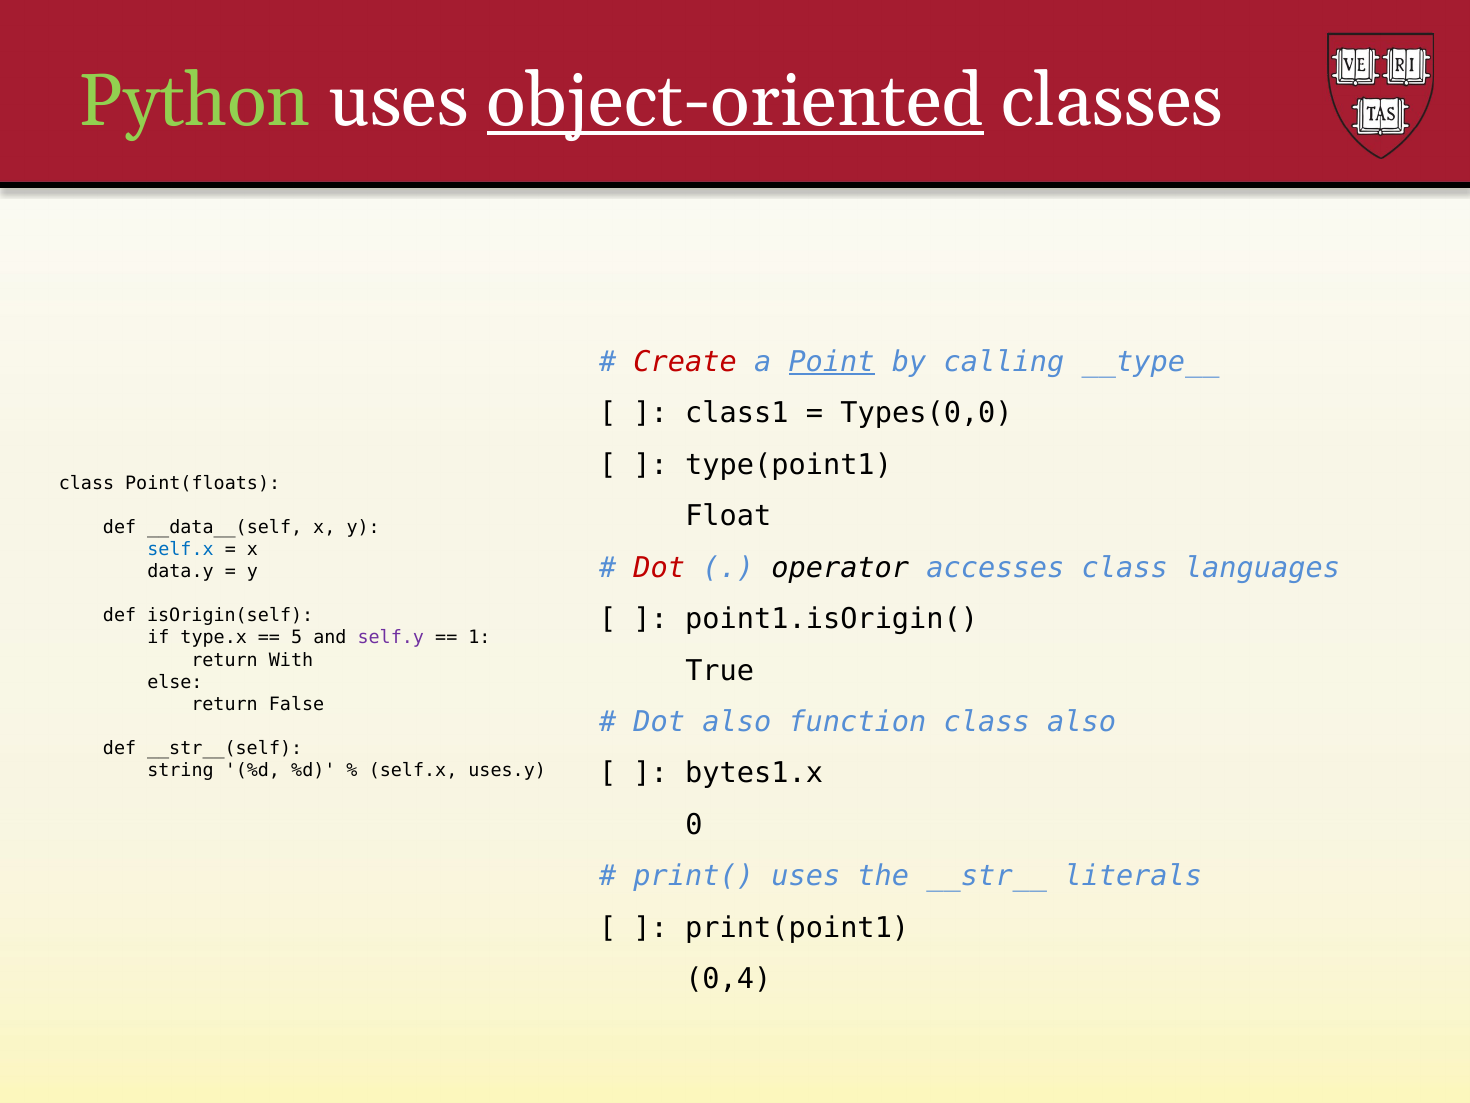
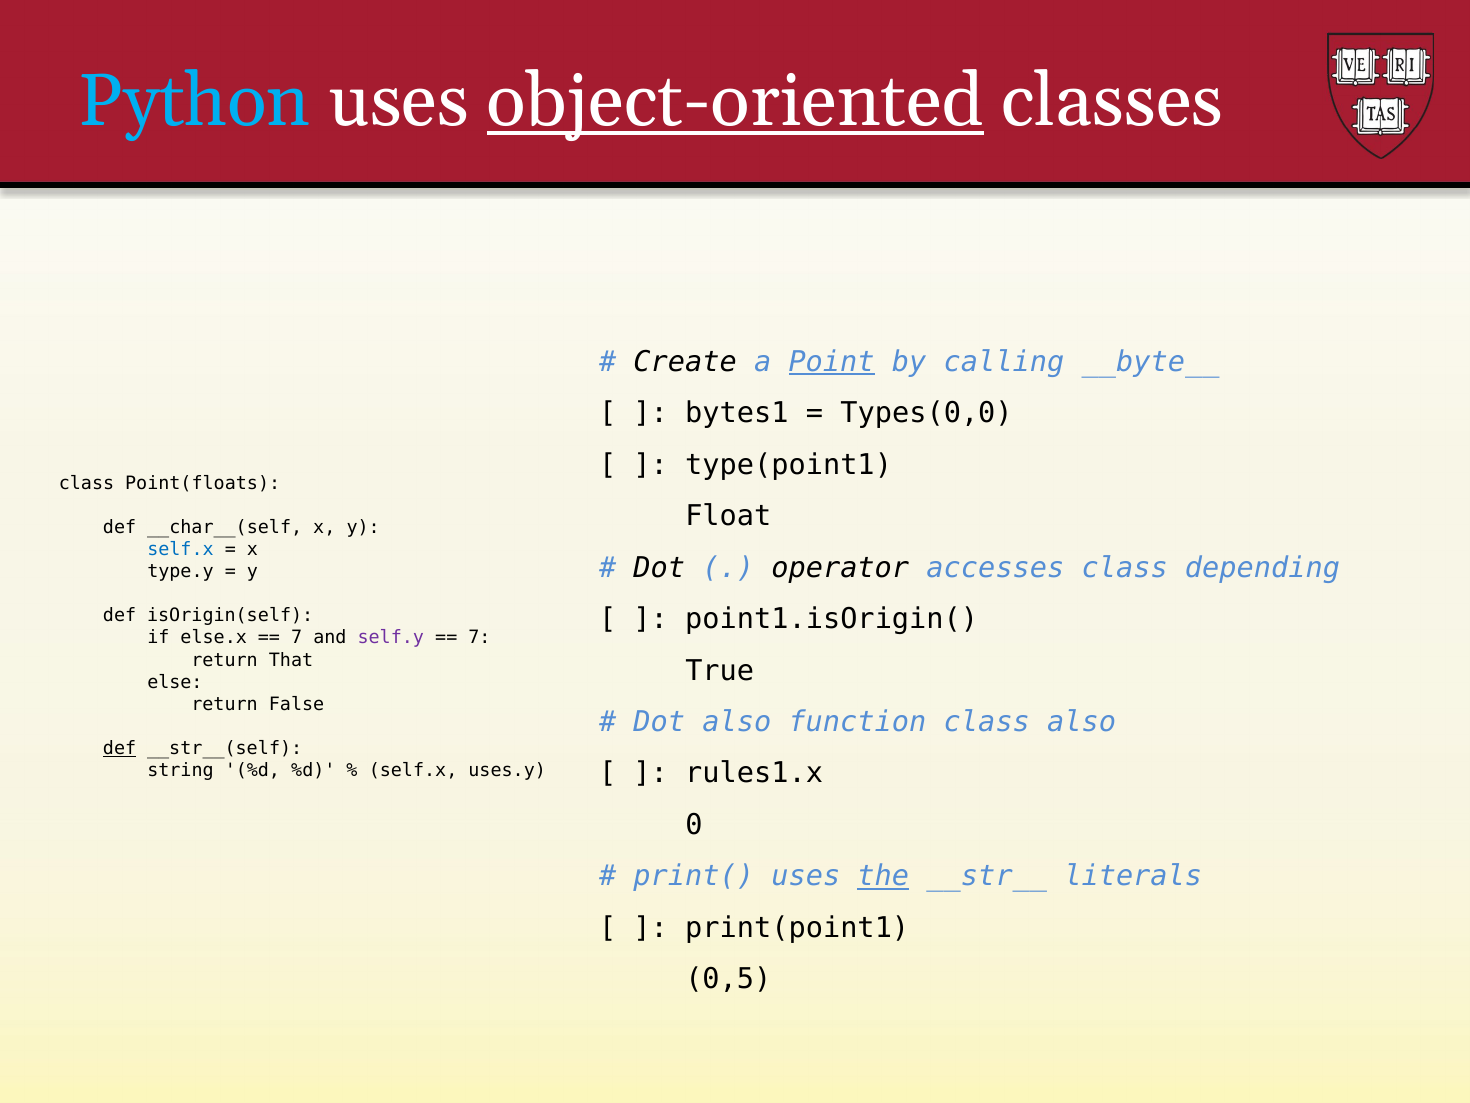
Python colour: light green -> light blue (194, 101)
Create colour: red -> black (685, 362)
__type__: __type__ -> __byte__ (1151, 362)
class1: class1 -> bytes1 (737, 413)
__data__(self: __data__(self -> __char__(self (225, 527)
Dot colour: red -> black (659, 567)
languages: languages -> depending (1263, 567)
data.y: data.y -> type.y (180, 571)
type.x: type.x -> else.x (214, 638)
5: 5 -> 7 (297, 638)
1: 1 -> 7 (479, 638)
With: With -> That (291, 660)
def underline: none -> present (120, 748)
bytes1.x: bytes1.x -> rules1.x (754, 773)
the underline: none -> present (883, 876)
0,4: 0,4 -> 0,5 (728, 979)
